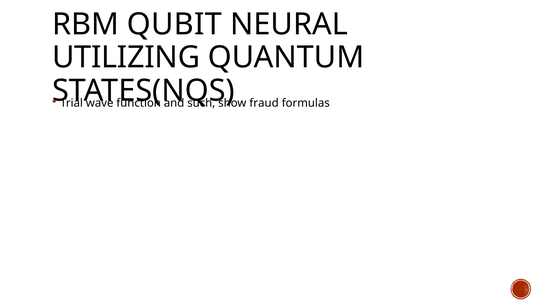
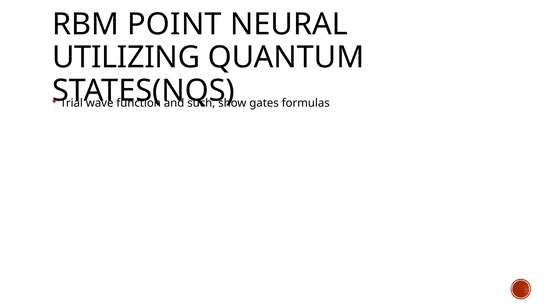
QUBIT: QUBIT -> POINT (174, 24)
fraud: fraud -> gates (264, 103)
